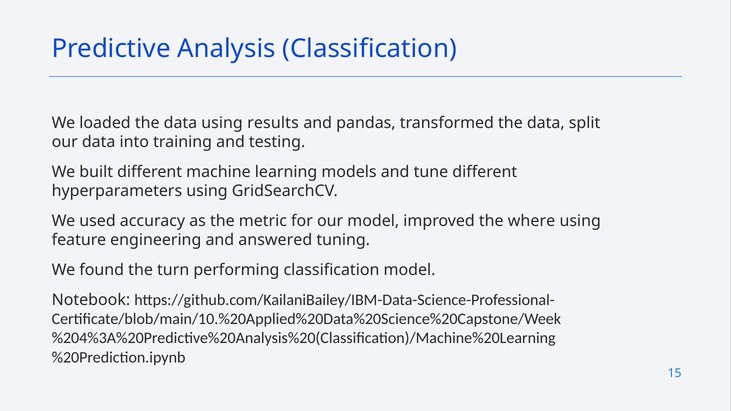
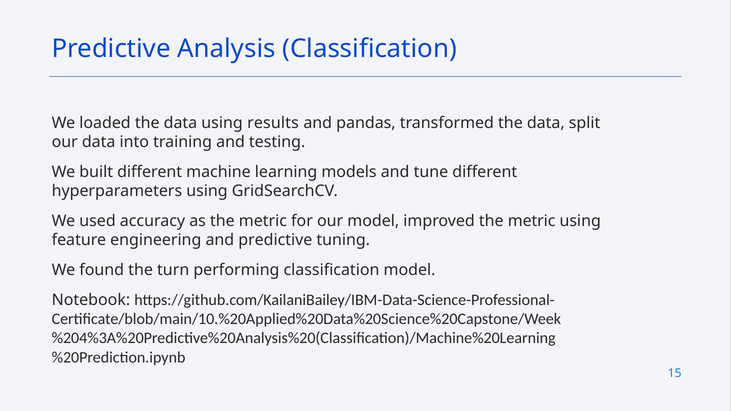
improved the where: where -> metric (532, 221)
and answered: answered -> predictive (275, 240)
